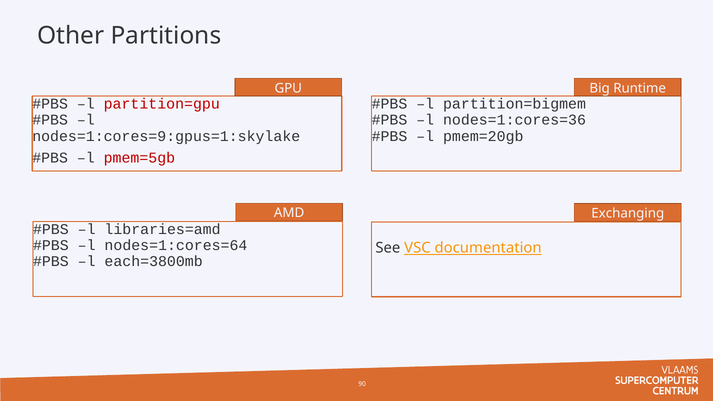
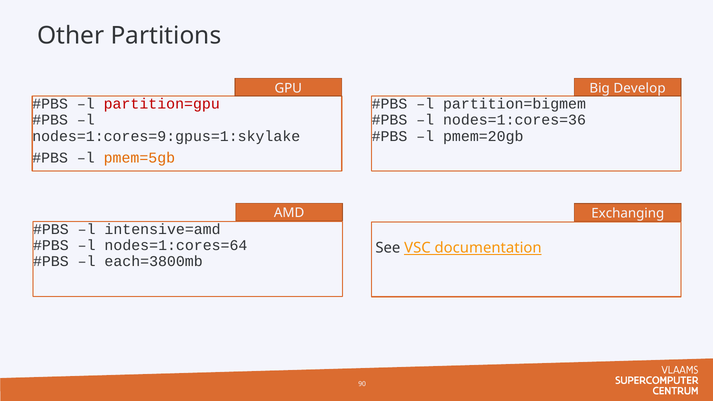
Runtime: Runtime -> Develop (640, 88)
pmem=5gb colour: red -> orange (139, 158)
libraries=amd: libraries=amd -> intensive=amd (163, 230)
